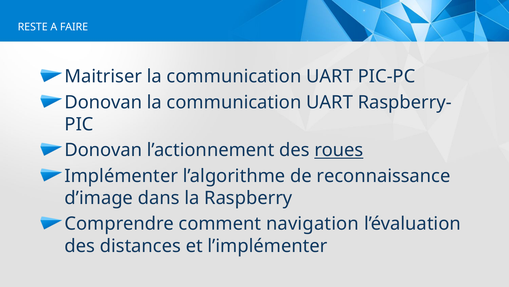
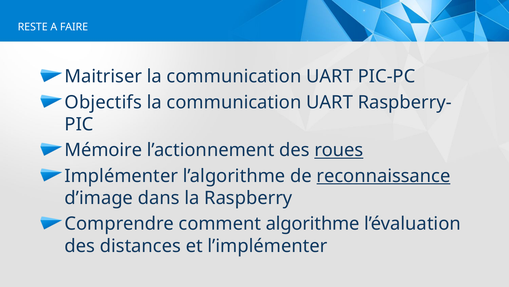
Donovan: Donovan -> Objectifs (103, 102)
Donovan: Donovan -> Mémoire (103, 150)
reconnaissance underline: none -> present (384, 176)
navigation: navigation -> algorithme (313, 223)
